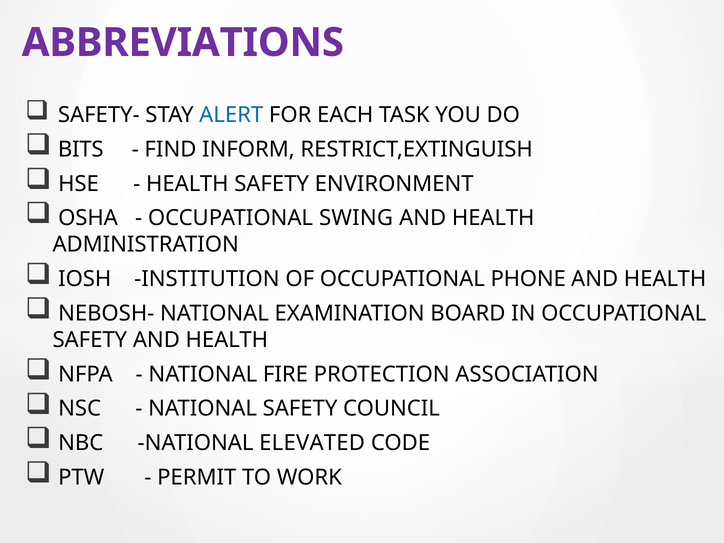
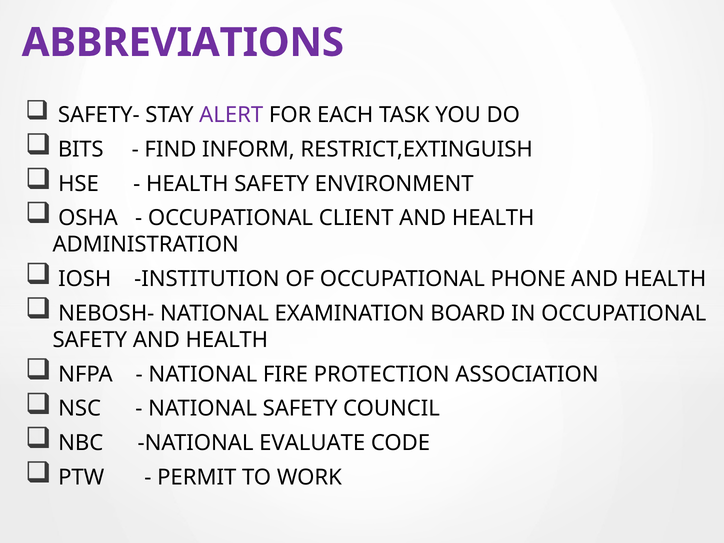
ALERT colour: blue -> purple (231, 115)
SWING: SWING -> CLIENT (356, 218)
ELEVATED: ELEVATED -> EVALUATE (312, 443)
